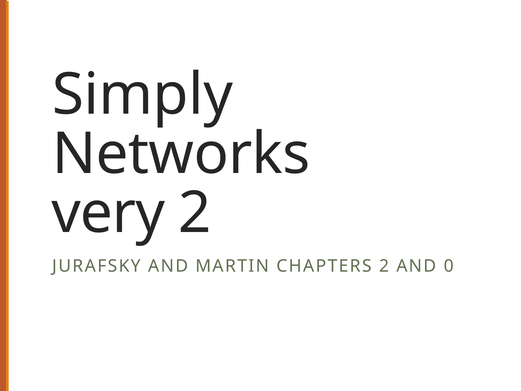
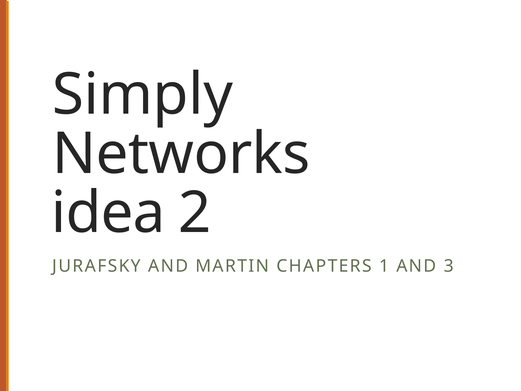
very: very -> idea (108, 213)
CHAPTERS 2: 2 -> 1 (384, 266)
0: 0 -> 3 (449, 266)
